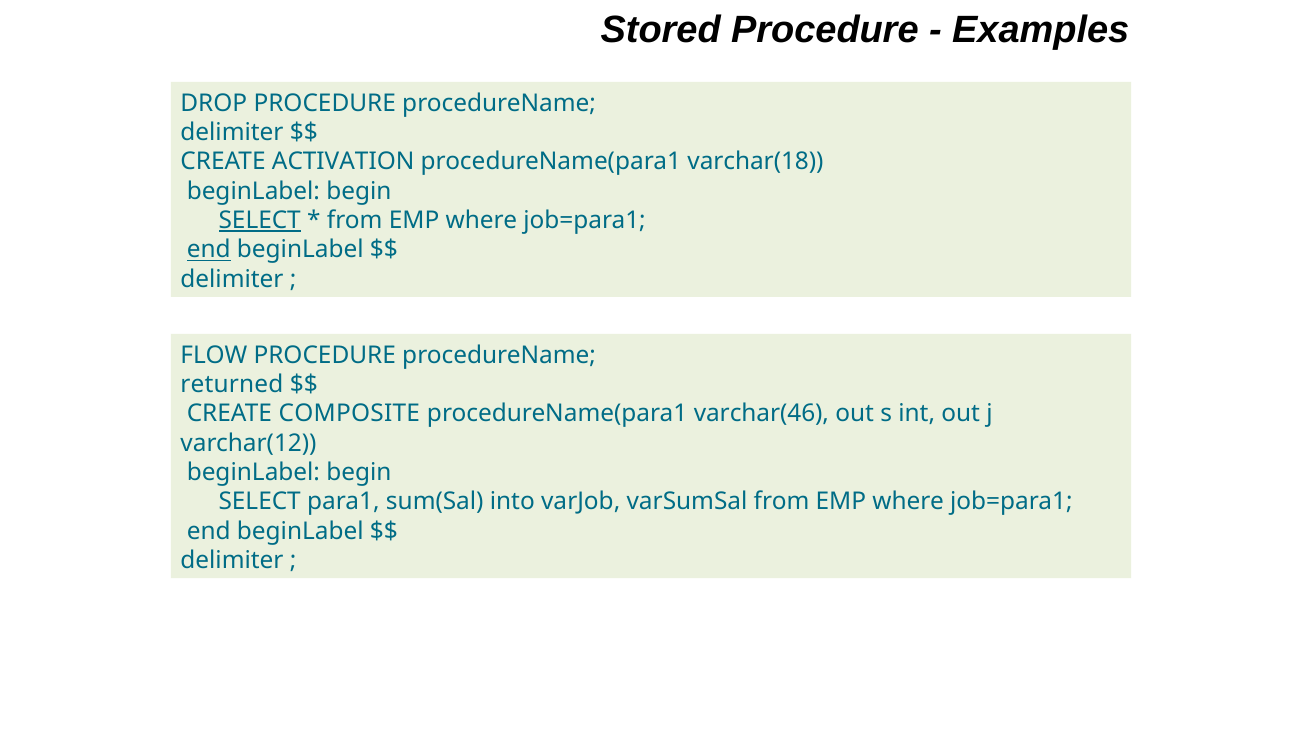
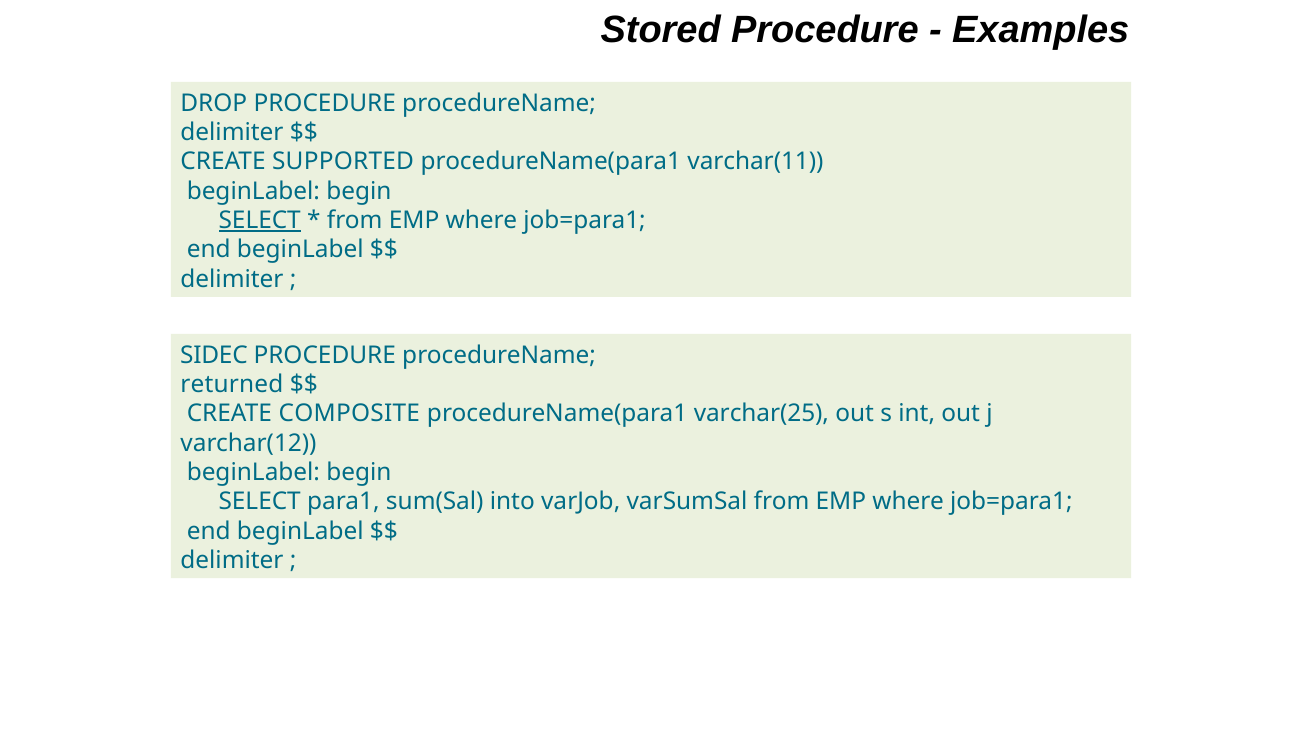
ACTIVATION: ACTIVATION -> SUPPORTED (343, 162)
varchar(18: varchar(18 -> varchar(11 (755, 162)
end underline: present -> none (209, 250)
FLOW: FLOW -> SIDEC (214, 355)
varchar(46: varchar(46 -> varchar(25 (761, 413)
